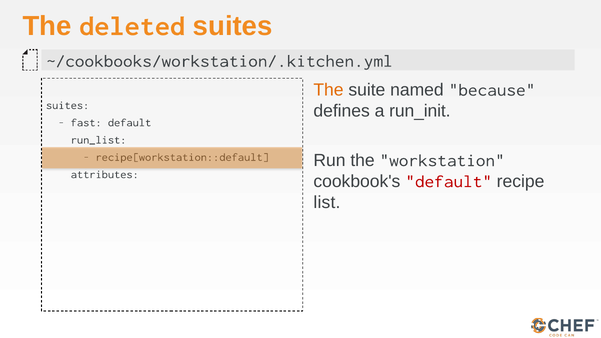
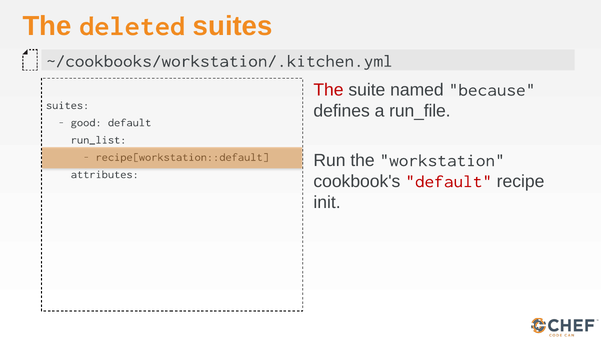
The colour: orange -> red (329, 90)
run_init: run_init -> run_file (420, 111)
fast: fast -> good (86, 123)
list: list -> init (327, 202)
